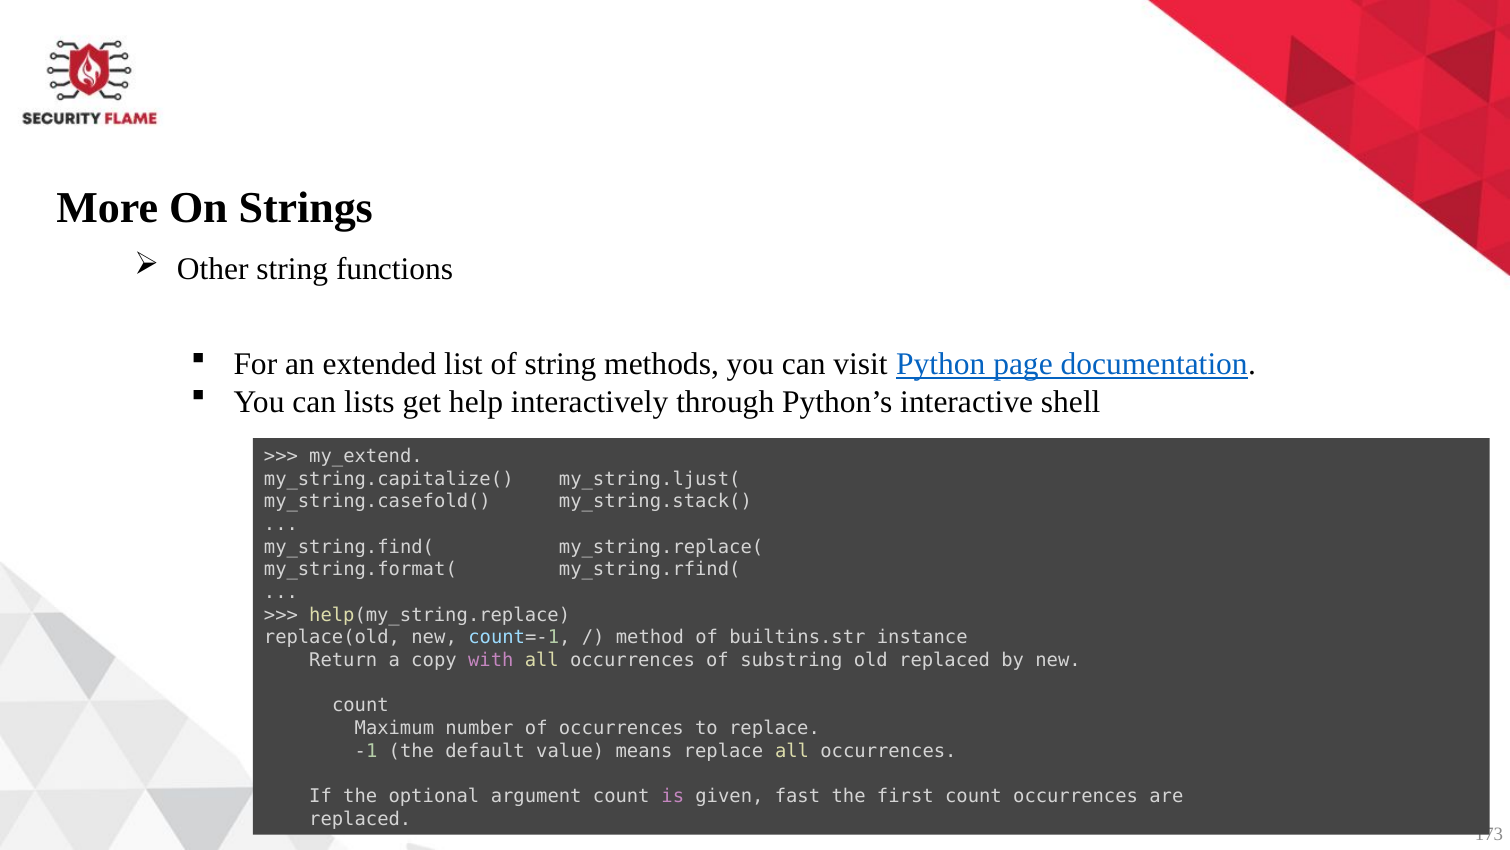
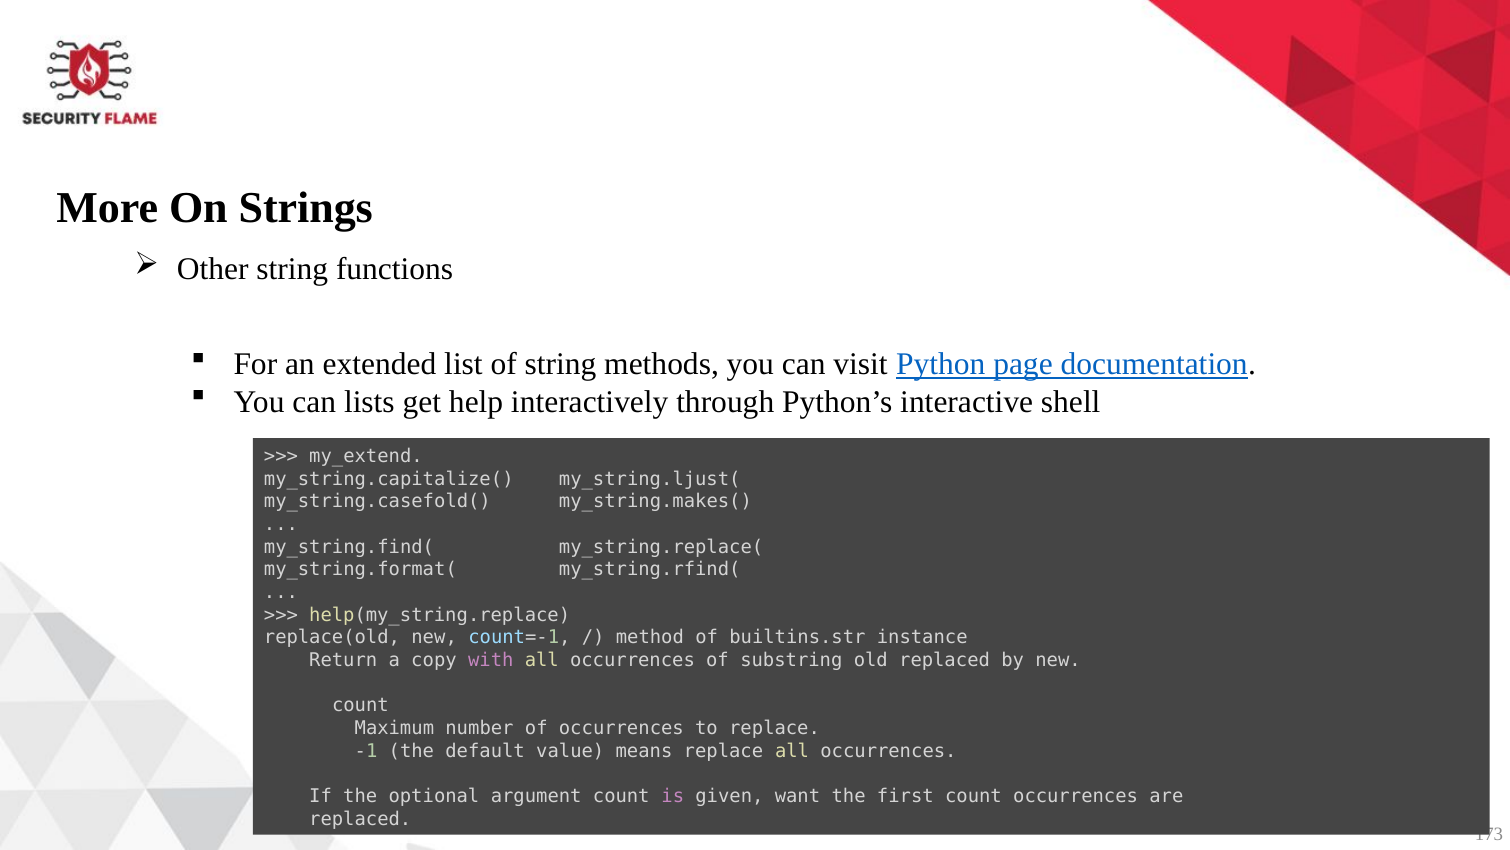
my_string.stack(: my_string.stack( -> my_string.makes( (655, 501)
fast: fast -> want (797, 796)
